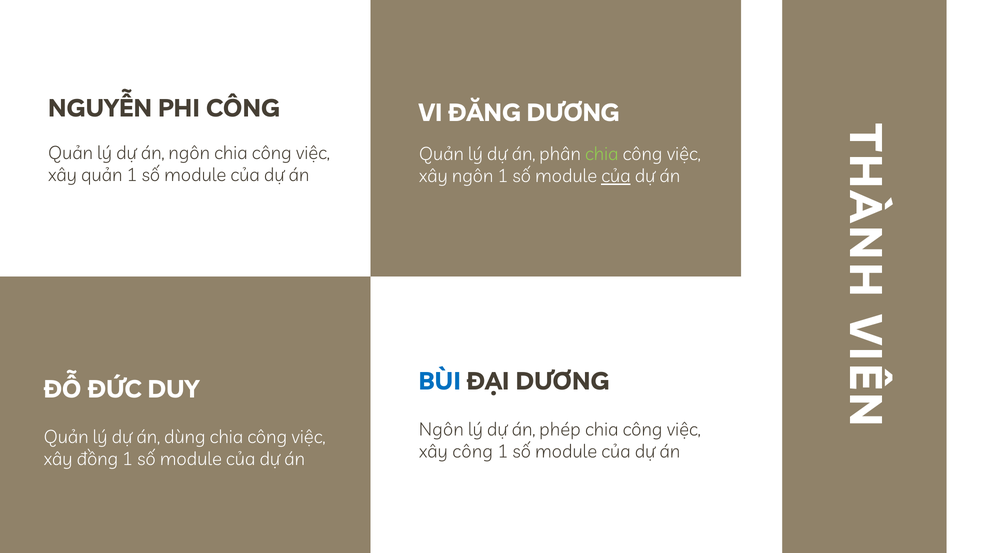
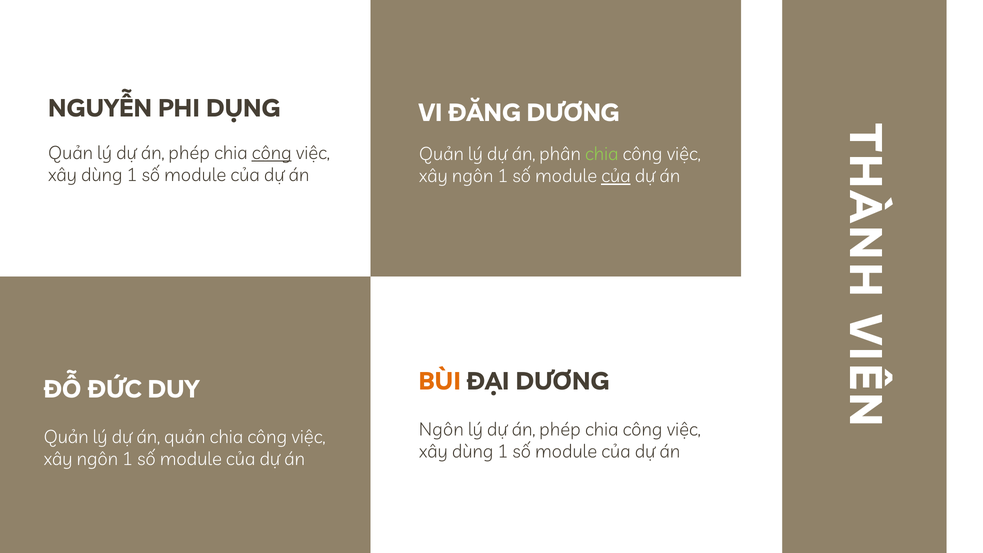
PHI CÔNG: CÔNG -> DỤNG (243, 109)
ngôn: ngôn -> phép (189, 153)
công underline: none -> present (272, 153)
quản: quản -> dùng (102, 175)
BÙI colour: blue -> orange (440, 382)
án dùng: dùng -> quản (185, 437)
công: công -> dùng (473, 452)
đồng: đồng -> ngôn (97, 459)
